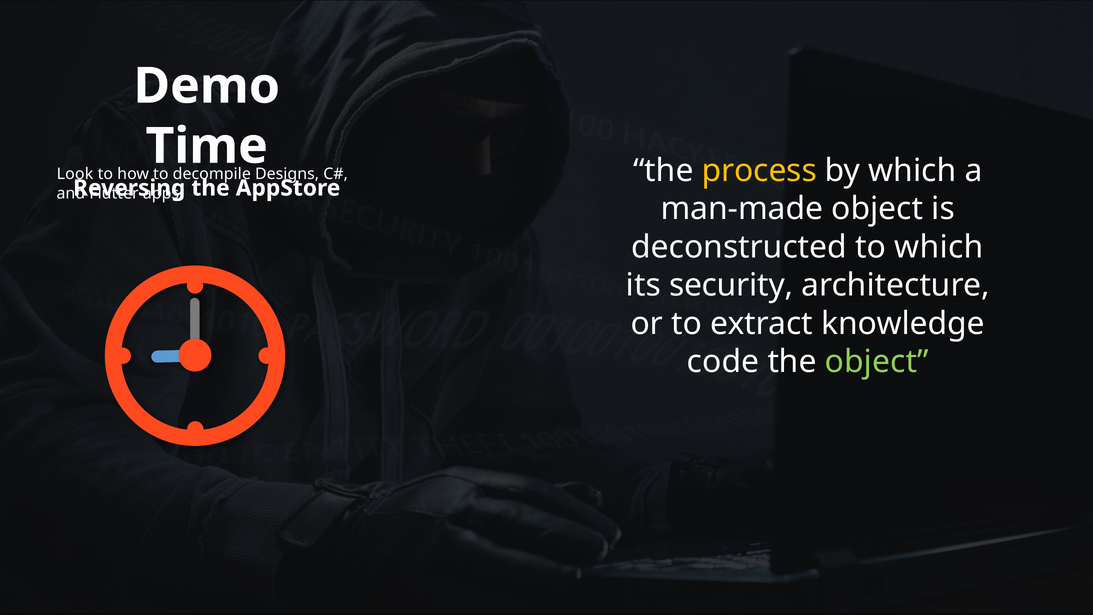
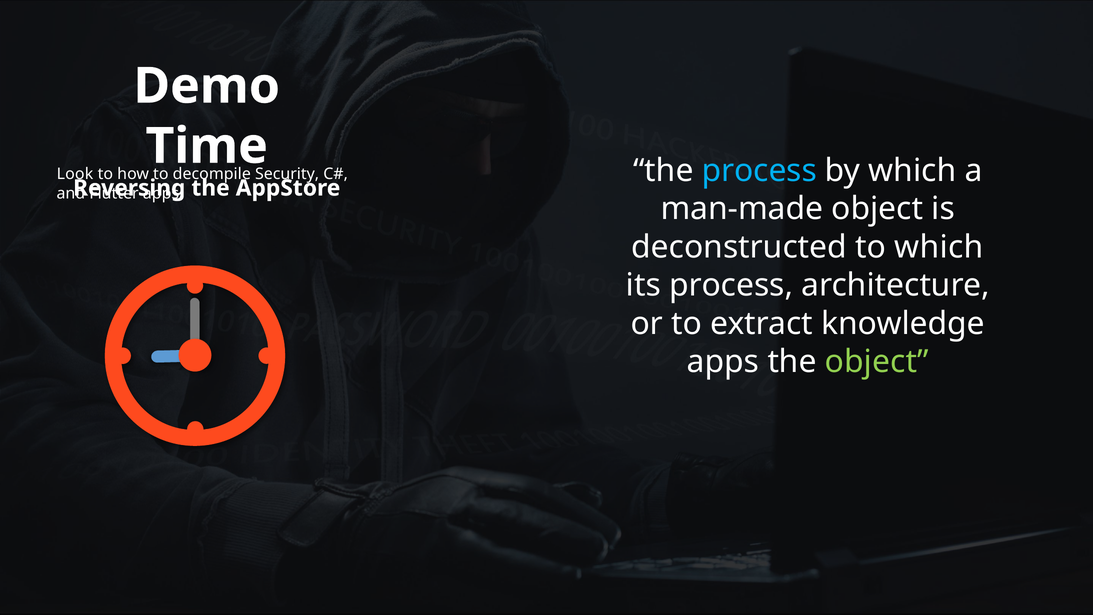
process colour: yellow -> light blue (759, 170)
Designs: Designs -> Security (287, 174)
its security: security -> process (731, 285)
code: code -> apps (723, 362)
